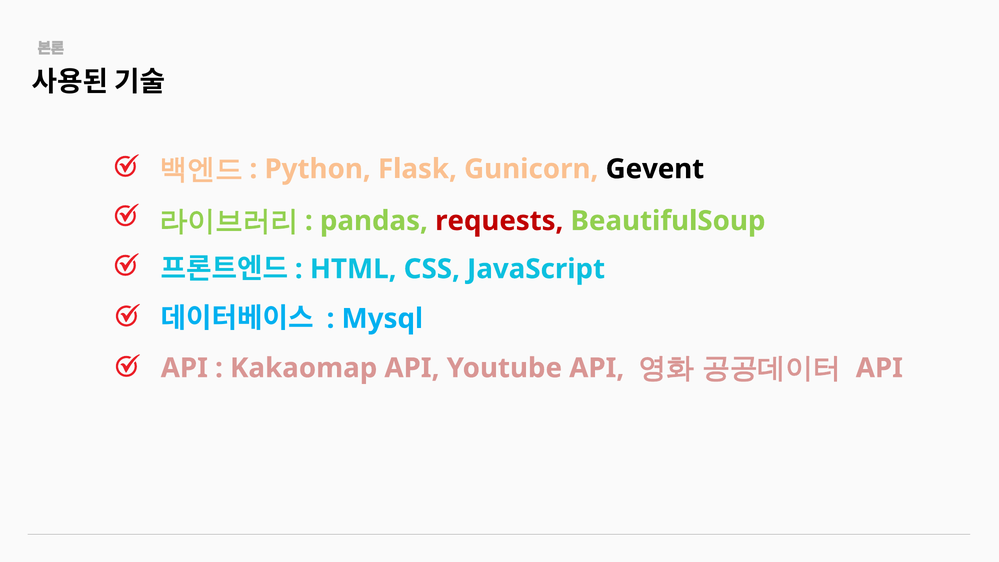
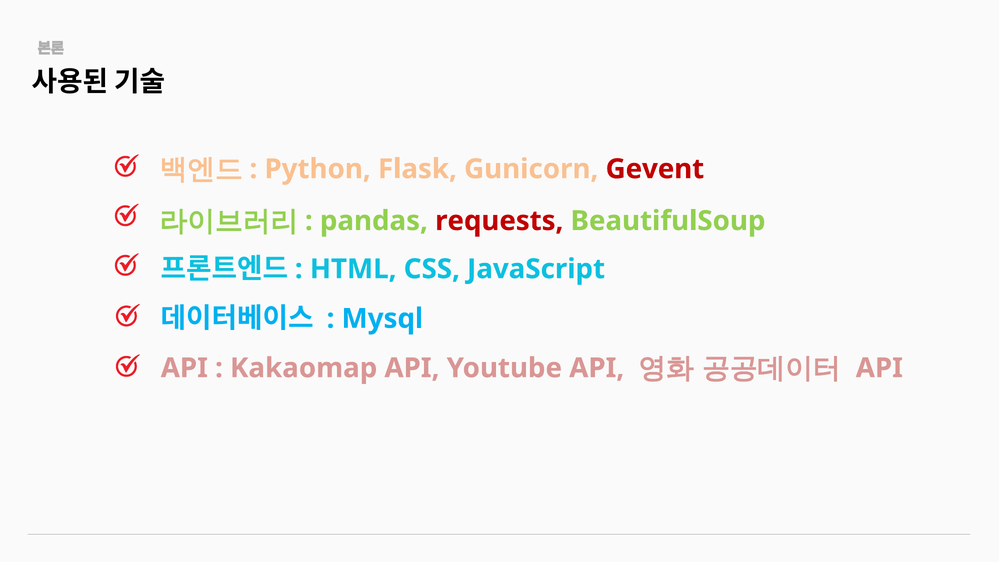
Gevent colour: black -> red (655, 169)
